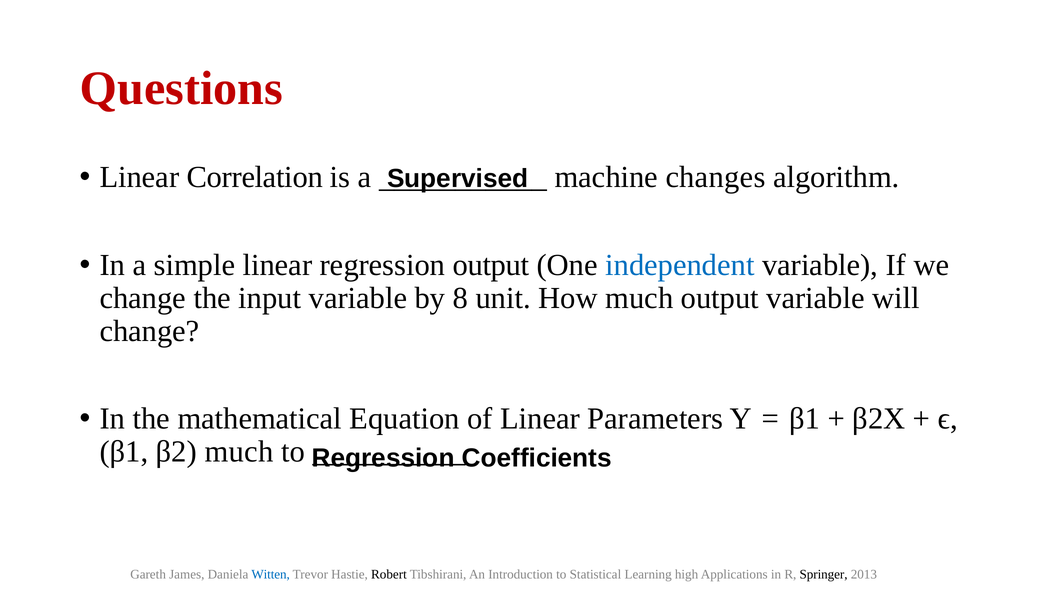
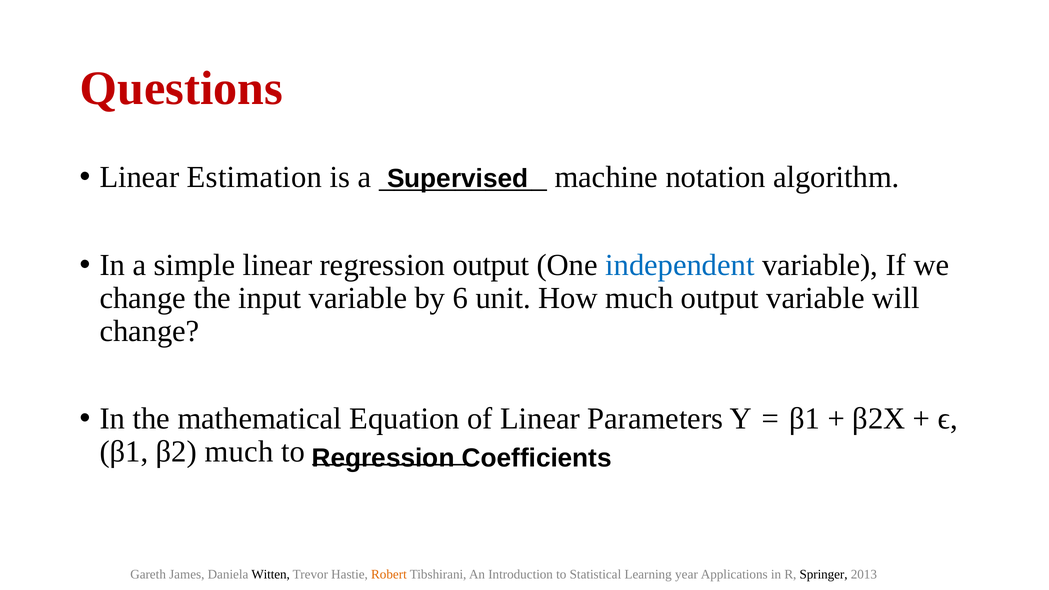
Correlation: Correlation -> Estimation (255, 177)
changes: changes -> notation (716, 177)
8: 8 -> 6 (460, 298)
Witten colour: blue -> black (271, 575)
Robert colour: black -> orange (389, 575)
high: high -> year (687, 575)
